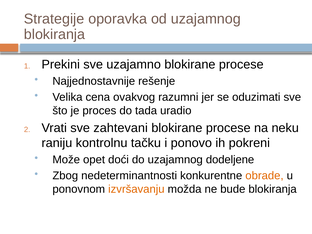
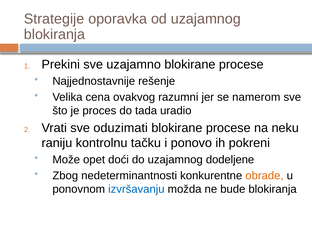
oduzimati: oduzimati -> namerom (256, 97)
zahtevani: zahtevani -> oduzimati (121, 128)
izvršavanju colour: orange -> blue (136, 189)
